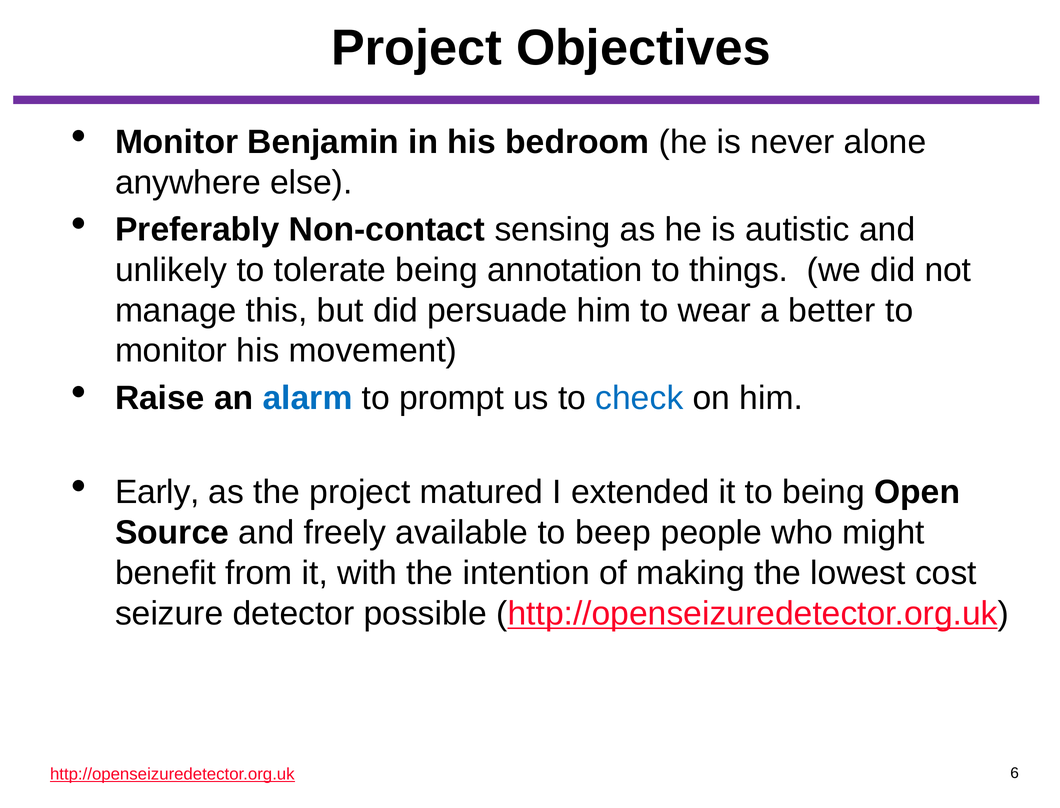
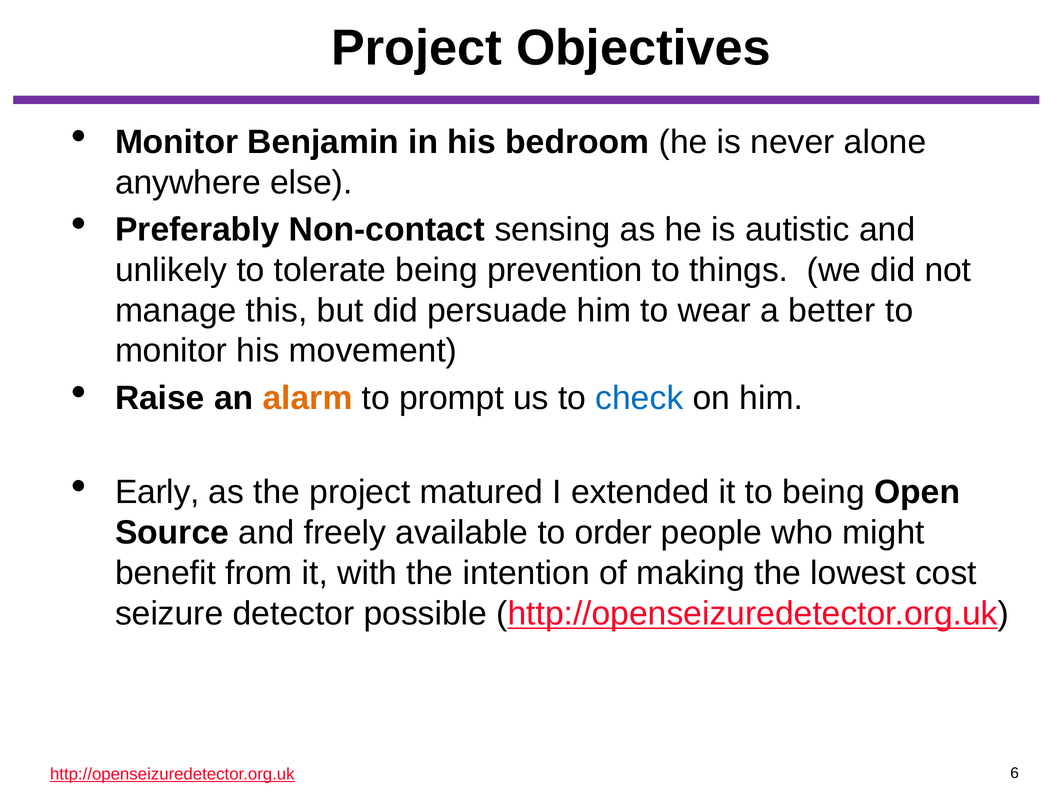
annotation: annotation -> prevention (565, 270)
alarm colour: blue -> orange (308, 398)
beep: beep -> order (613, 532)
